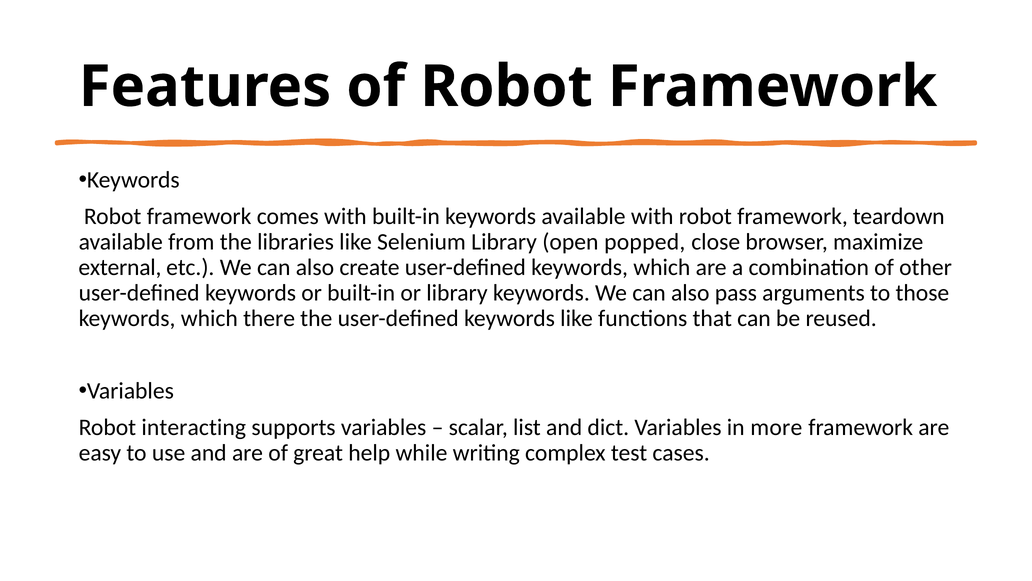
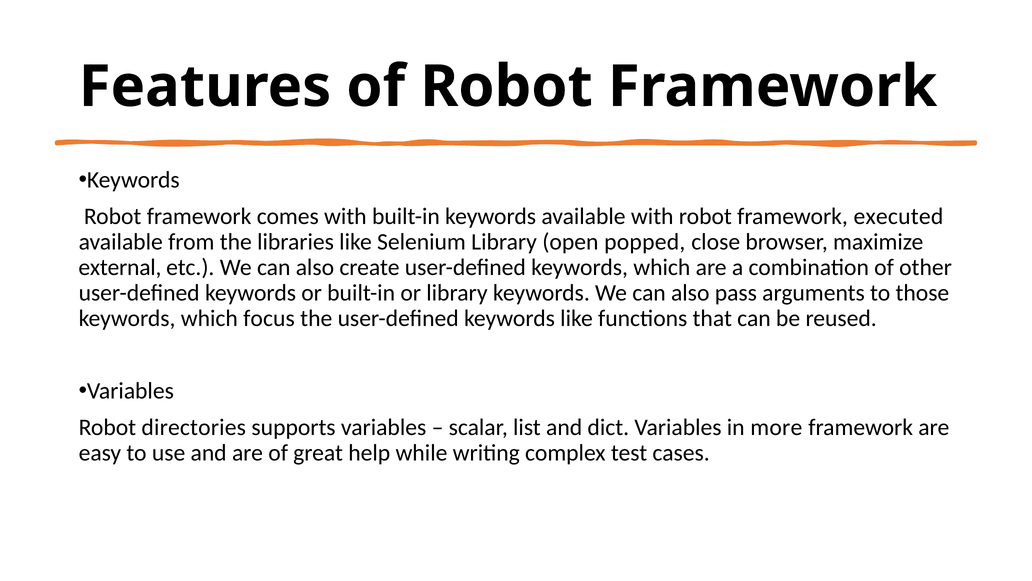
teardown: teardown -> executed (898, 216)
there: there -> focus (269, 318)
interacting: interacting -> directories (194, 427)
